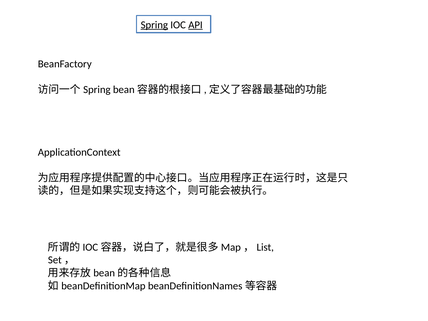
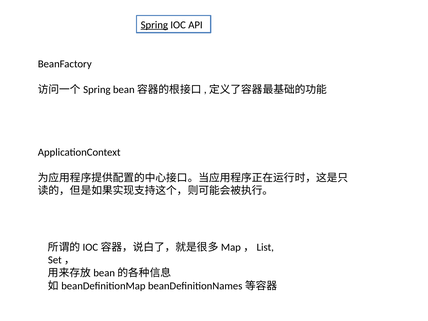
API underline: present -> none (195, 25)
